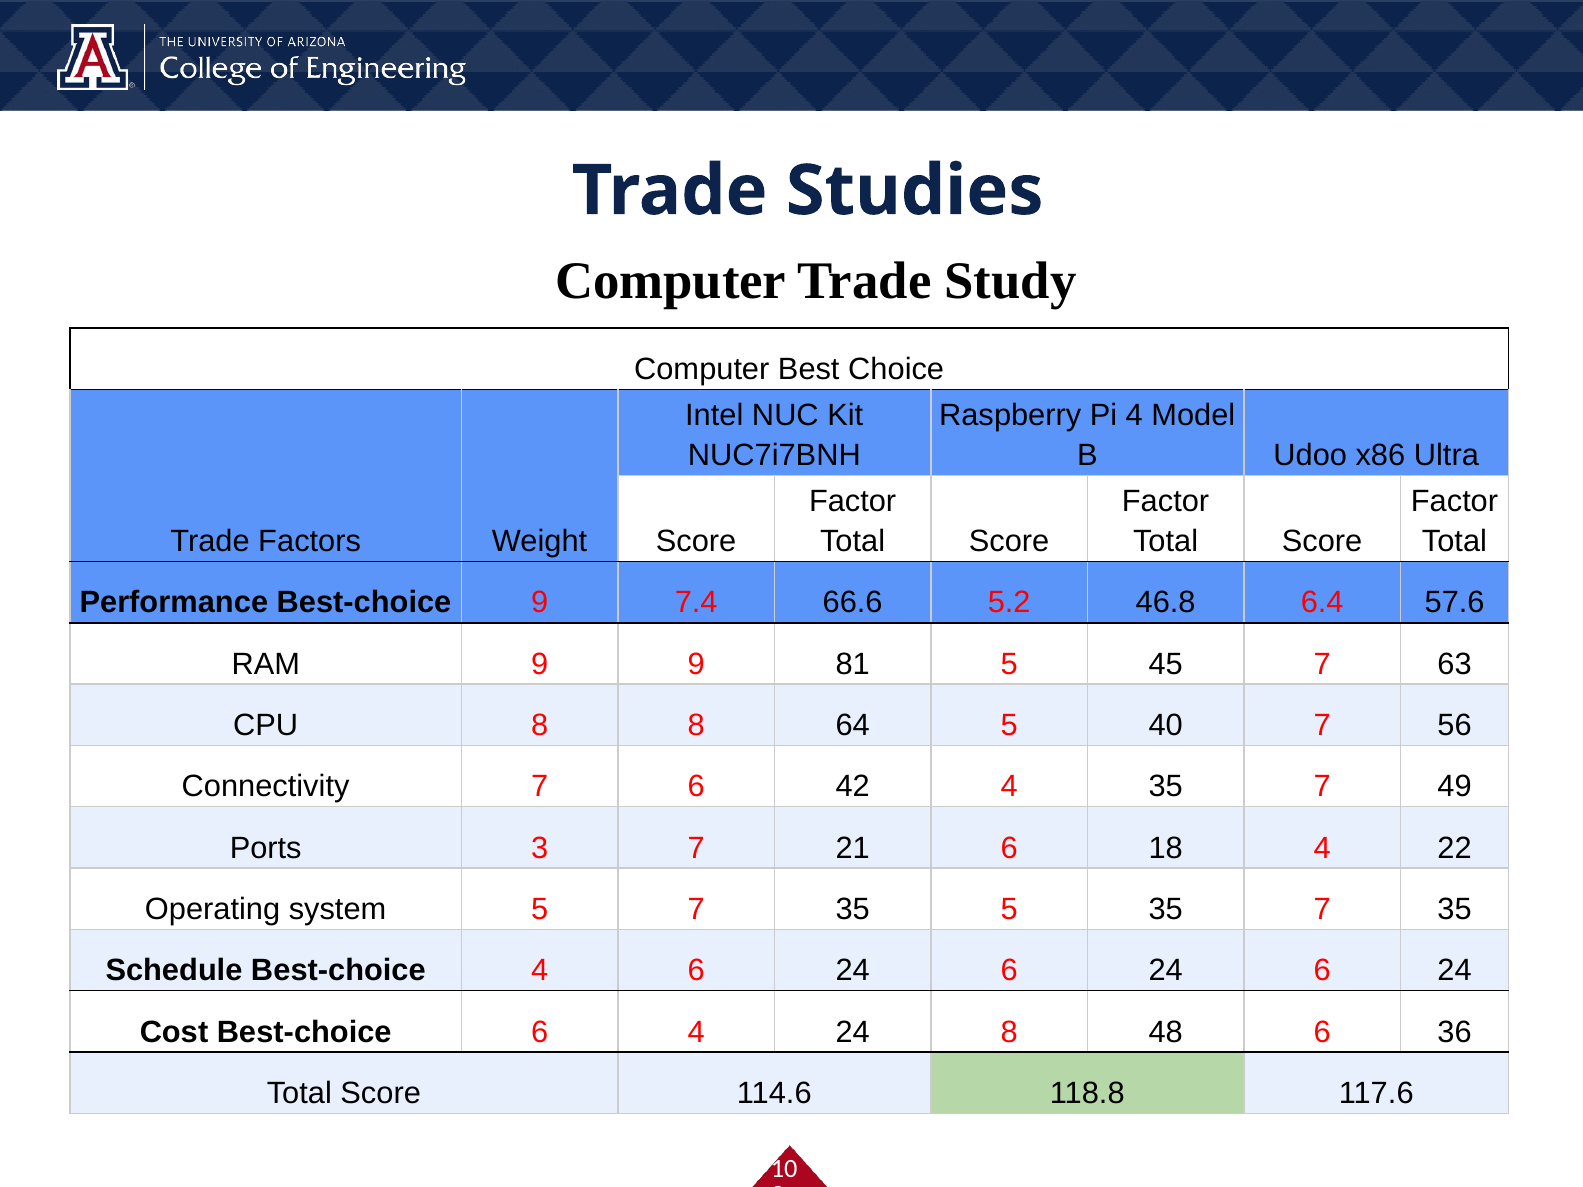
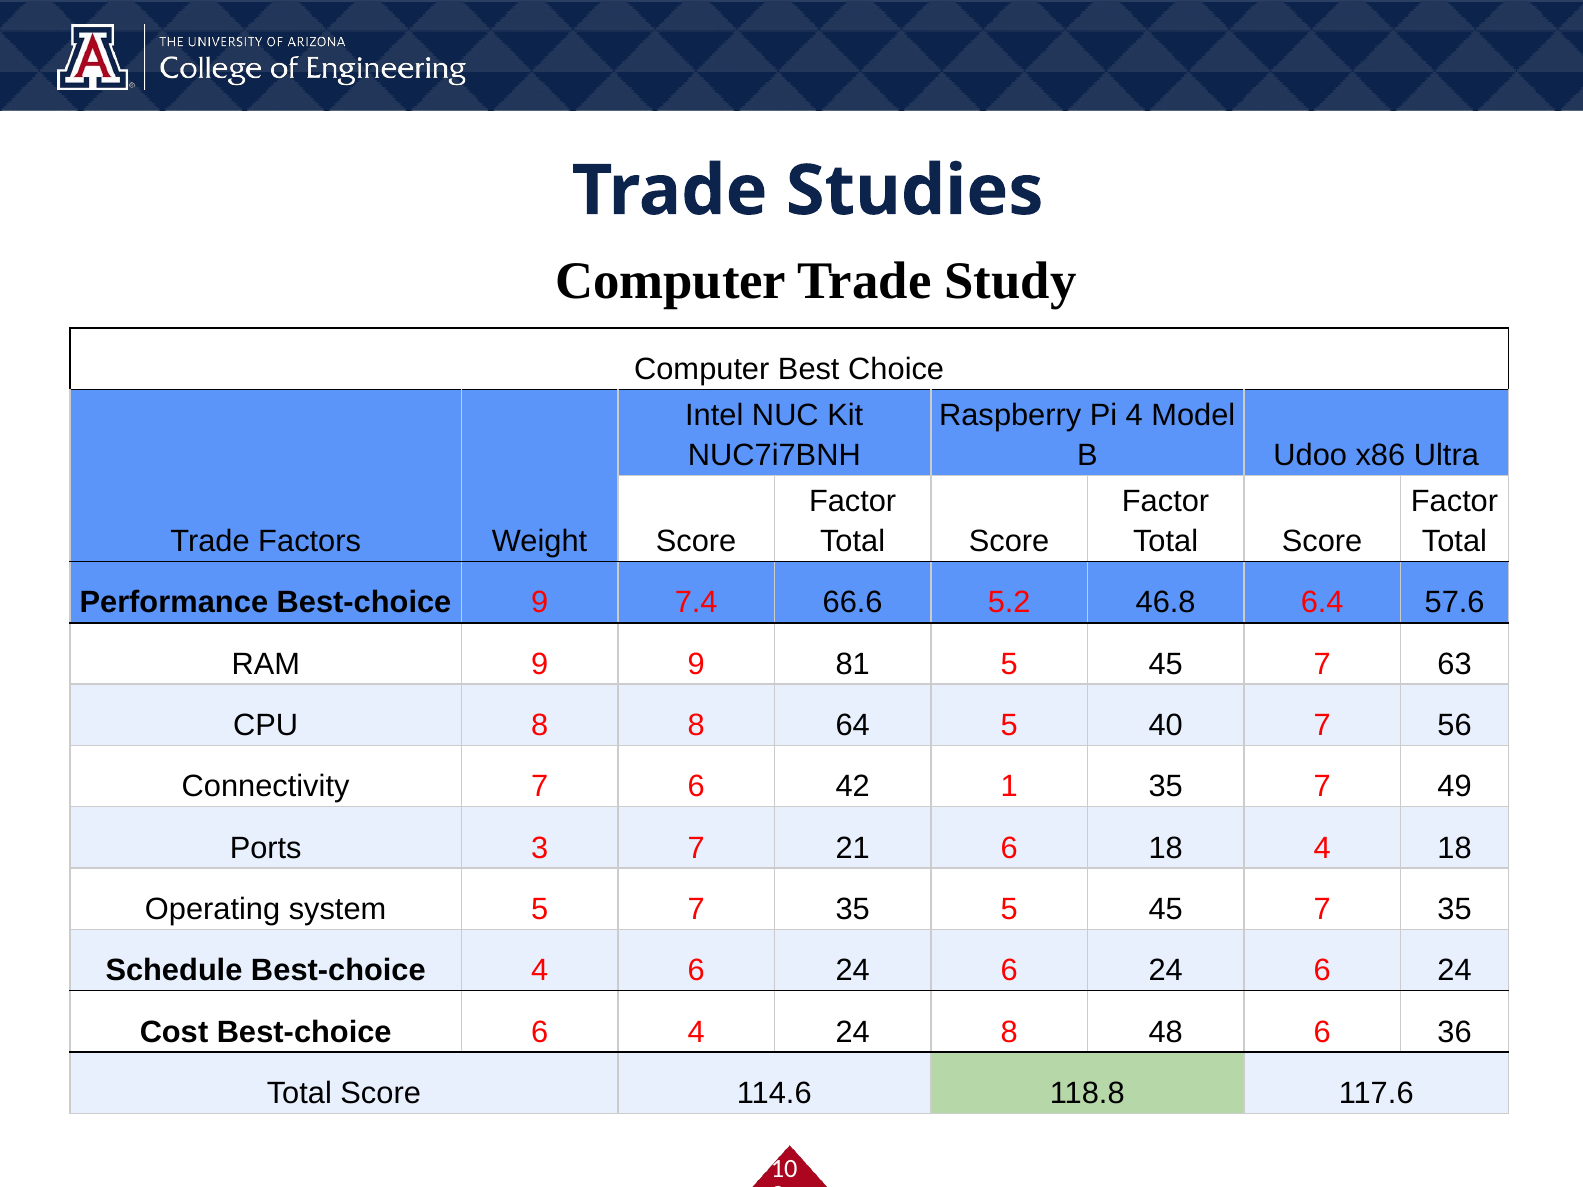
42 4: 4 -> 1 (1009, 787)
4 22: 22 -> 18 (1455, 848)
35 5 35: 35 -> 45 (1166, 910)
